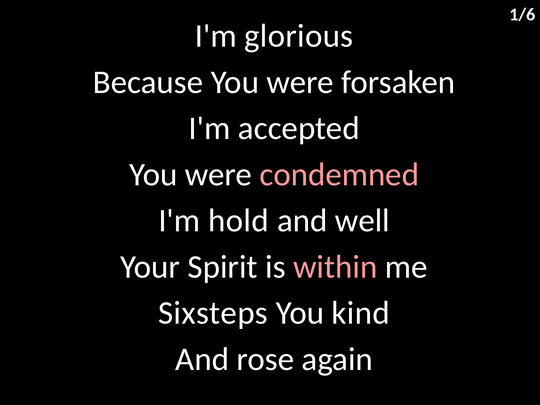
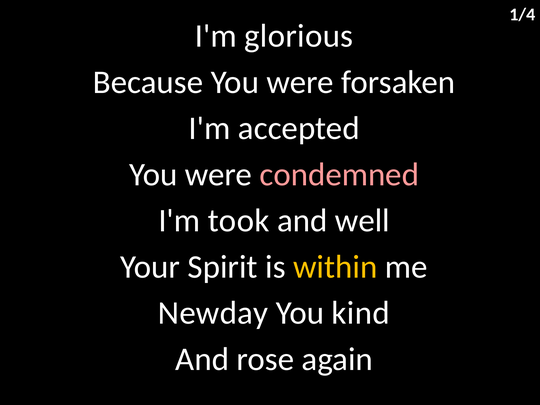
1/6: 1/6 -> 1/4 (522, 15)
hold: hold -> took (239, 221)
within colour: pink -> yellow (335, 267)
Sixsteps: Sixsteps -> Newday (213, 313)
